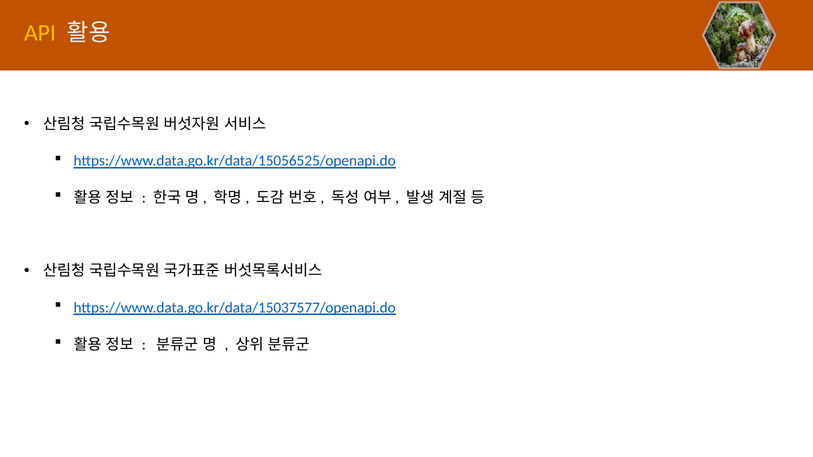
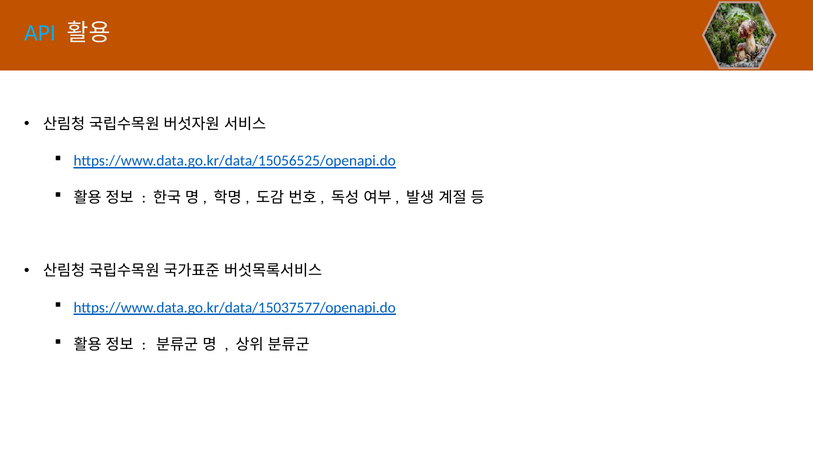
API colour: yellow -> light blue (40, 33)
